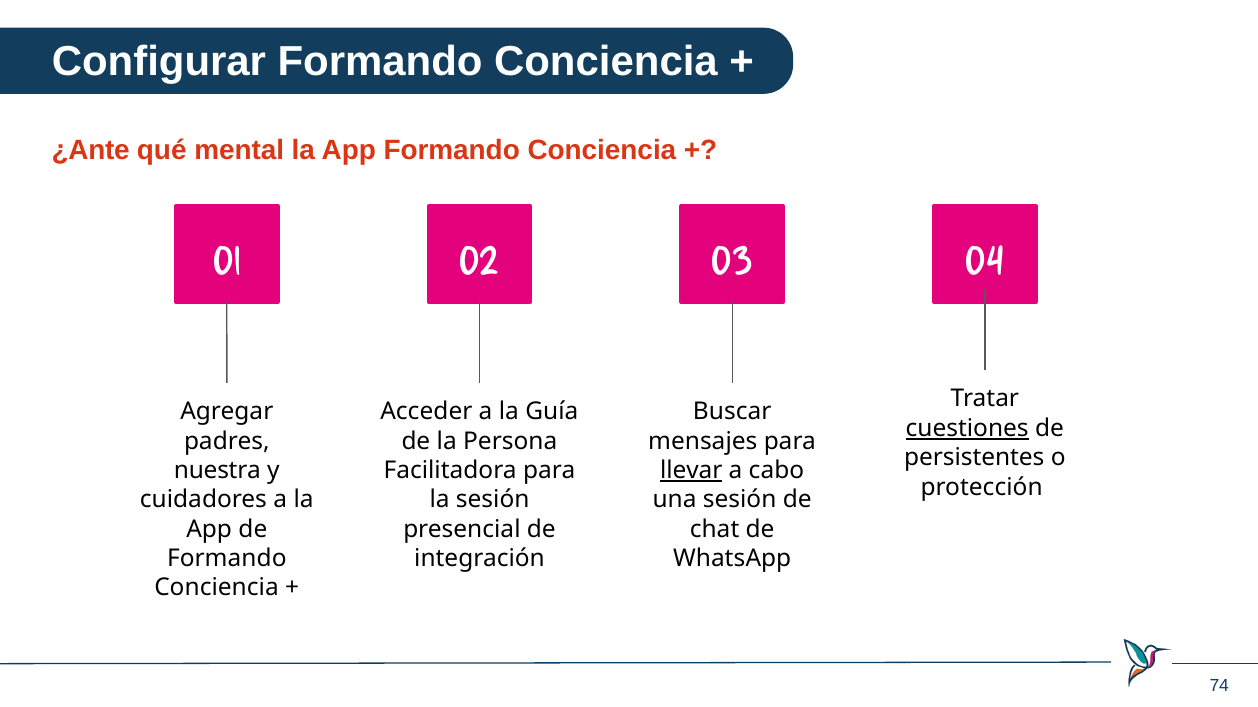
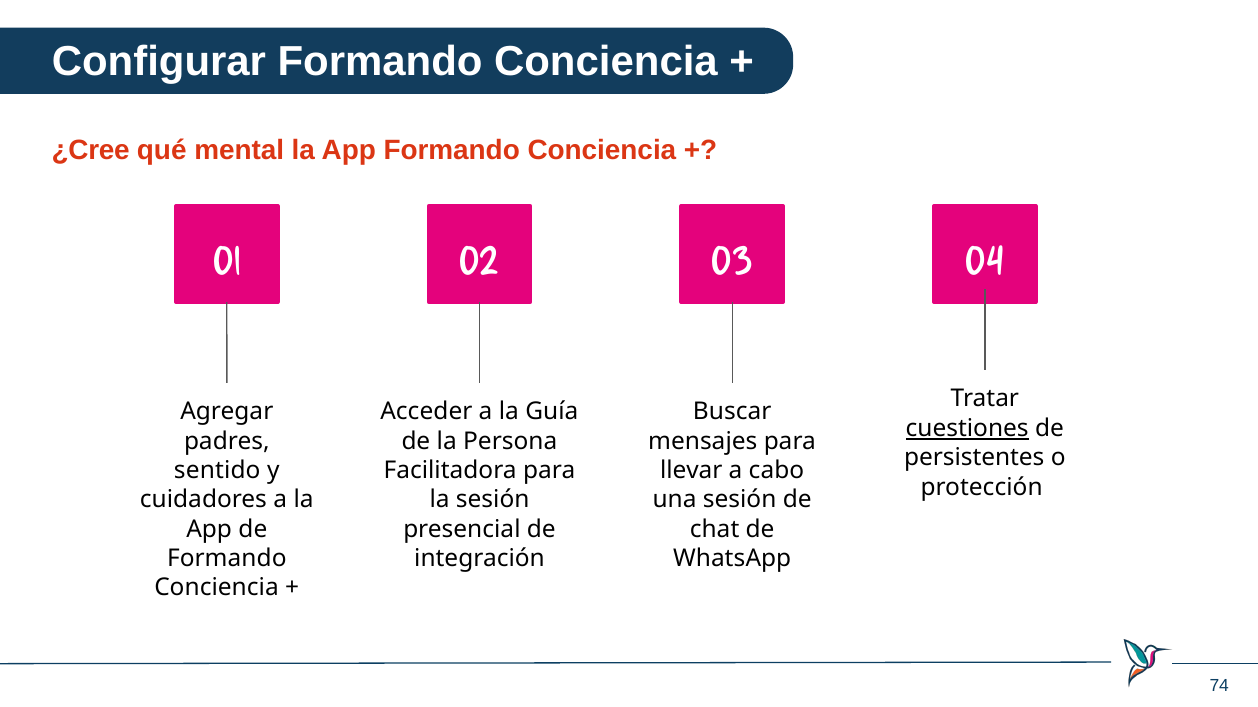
¿Ante: ¿Ante -> ¿Cree (91, 150)
nuestra: nuestra -> sentido (217, 471)
llevar underline: present -> none (691, 471)
